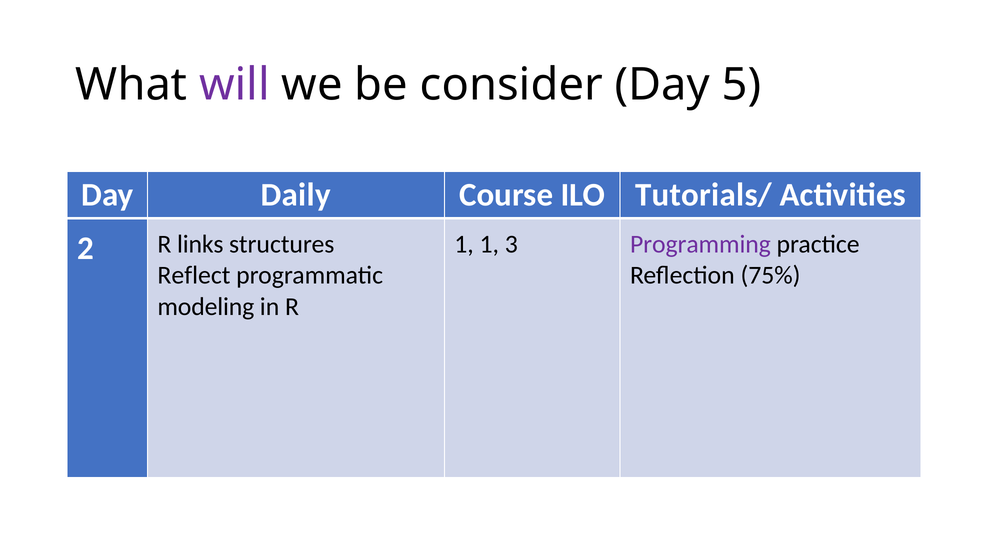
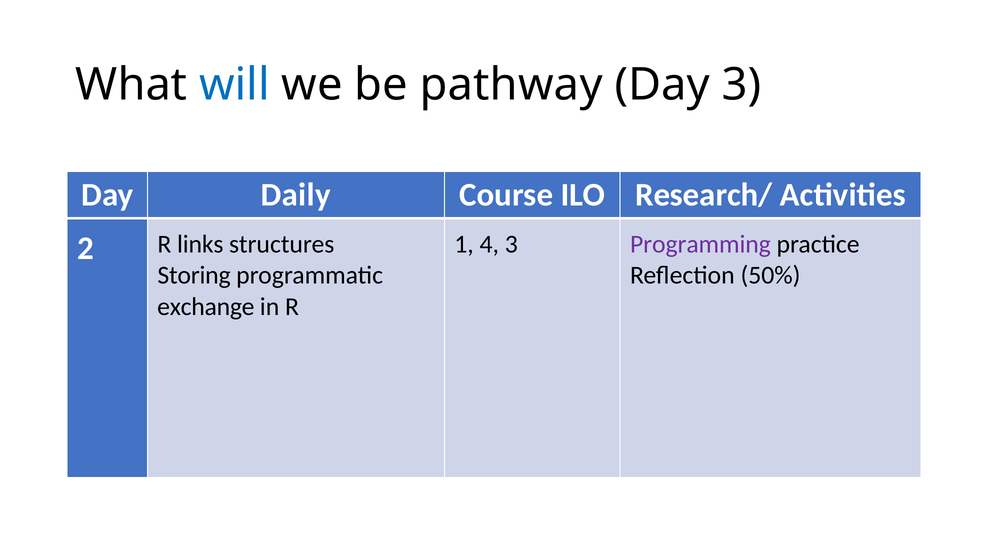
will colour: purple -> blue (234, 85)
consider: consider -> pathway (511, 85)
Day 5: 5 -> 3 (741, 85)
Tutorials/: Tutorials/ -> Research/ (704, 195)
1 1: 1 -> 4 (489, 244)
Reflect: Reflect -> Storing (194, 276)
75%: 75% -> 50% (771, 276)
modeling: modeling -> exchange (206, 307)
